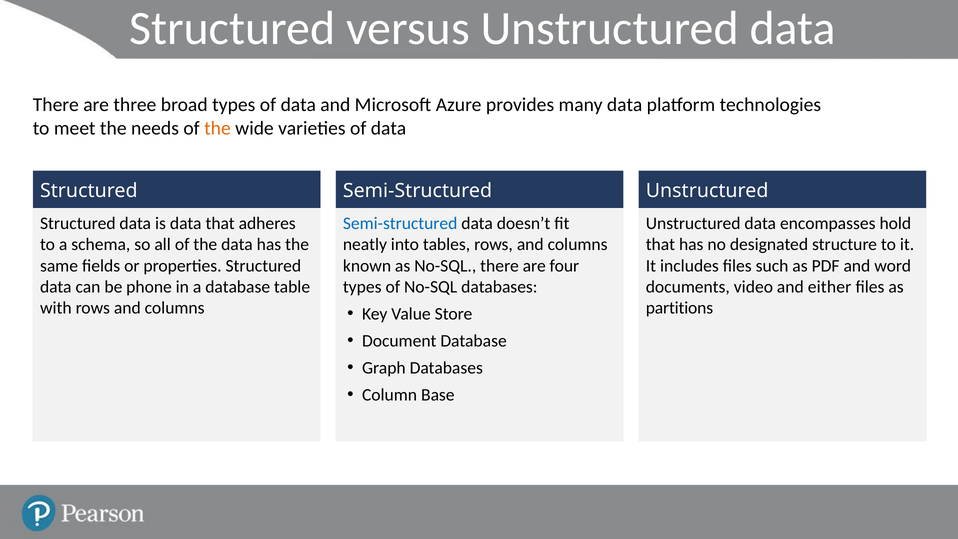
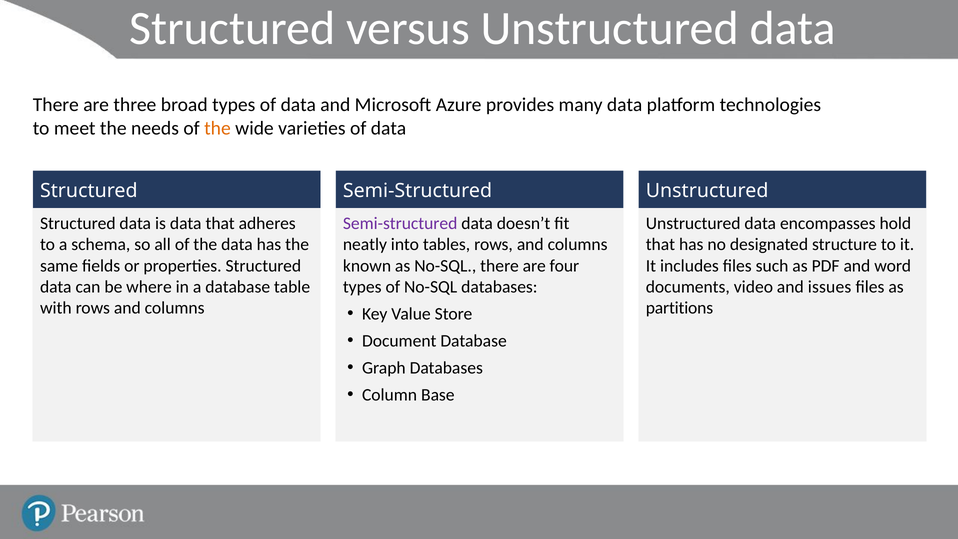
Semi-structured colour: blue -> purple (400, 224)
phone: phone -> where (149, 287)
either: either -> issues (830, 287)
